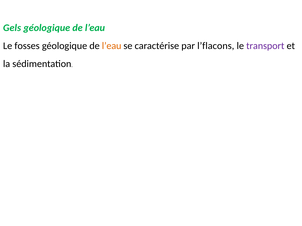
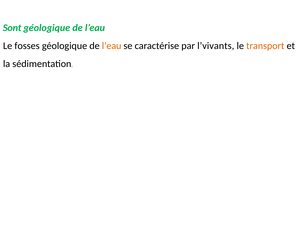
Gels: Gels -> Sont (12, 28)
l’flacons: l’flacons -> l’vivants (216, 46)
transport colour: purple -> orange (265, 46)
